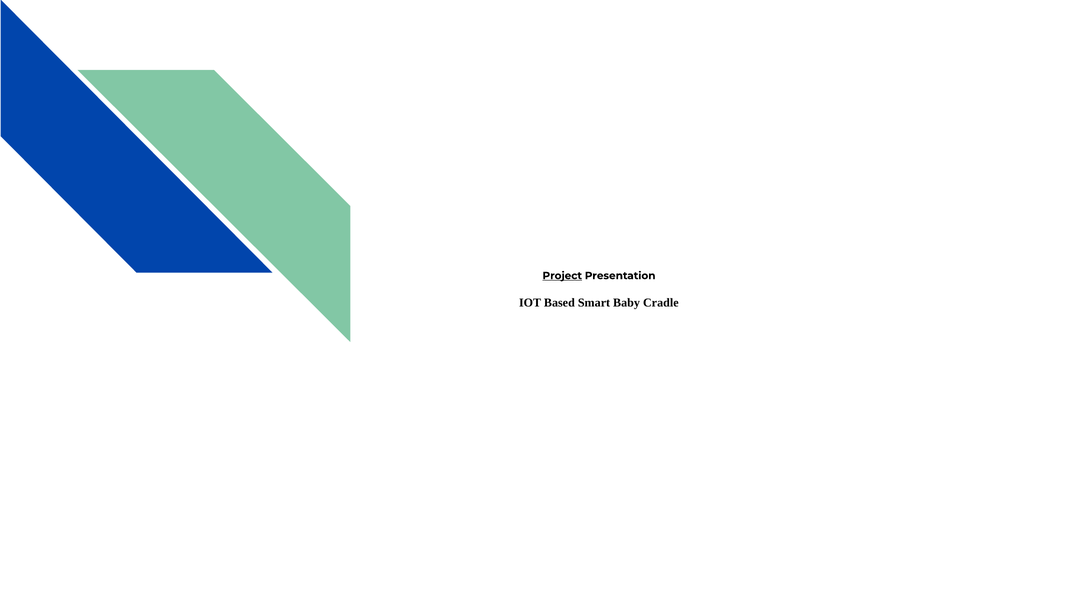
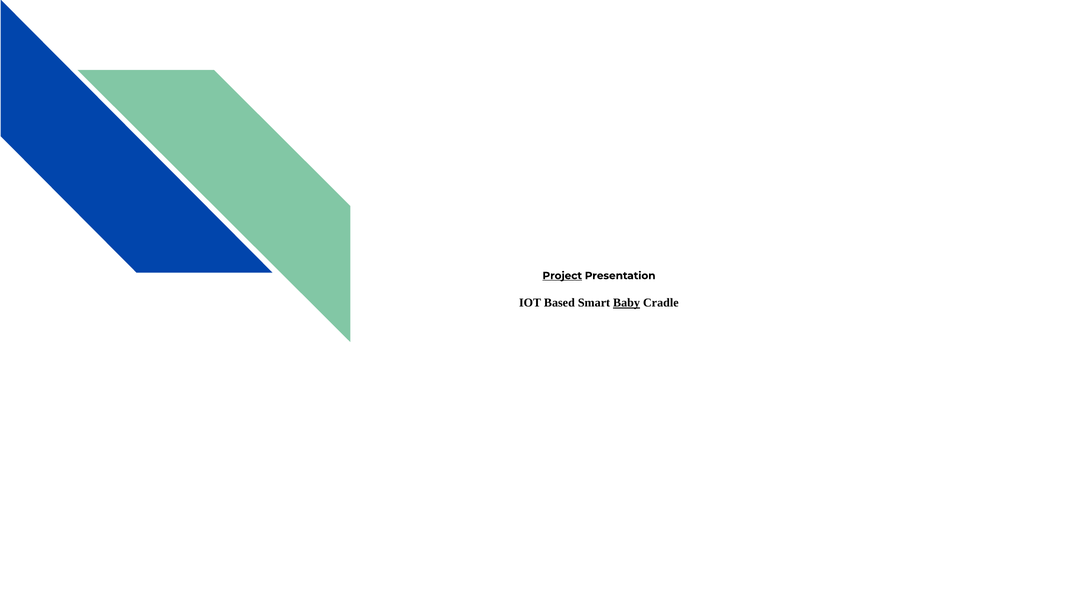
Baby underline: none -> present (627, 302)
